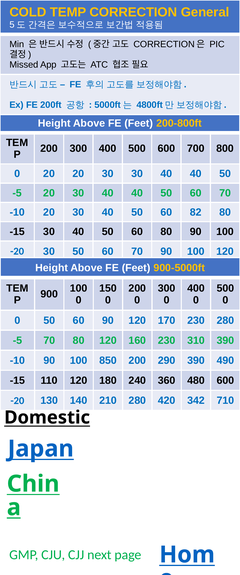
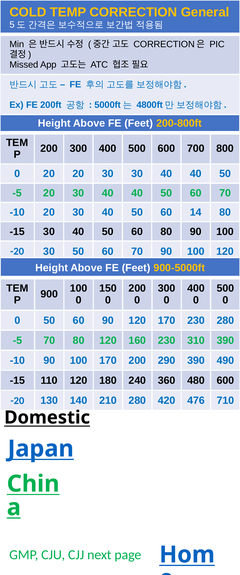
82: 82 -> 14 (196, 212)
100 850: 850 -> 170 (108, 360)
342: 342 -> 476 (196, 400)
